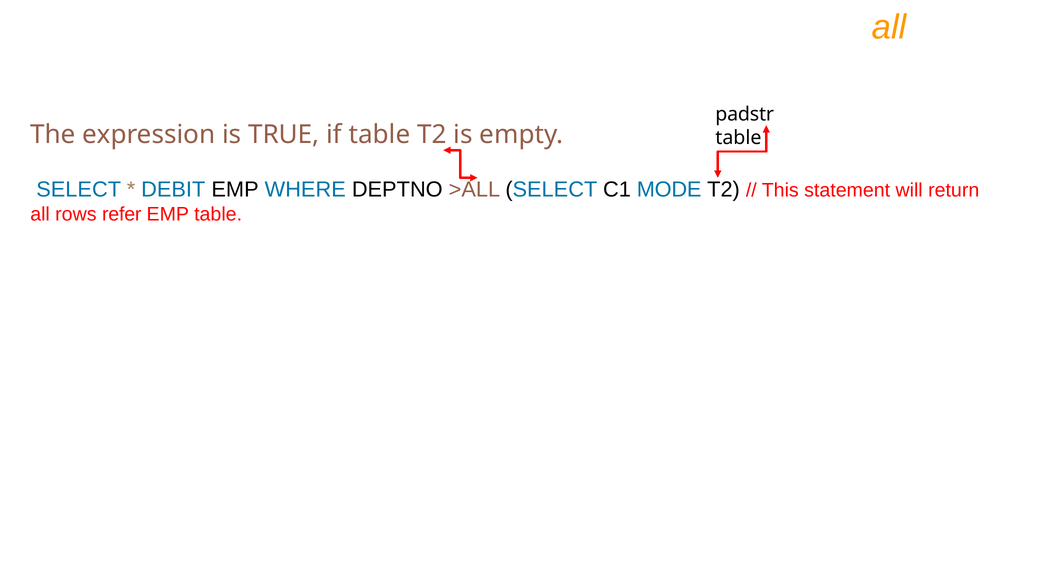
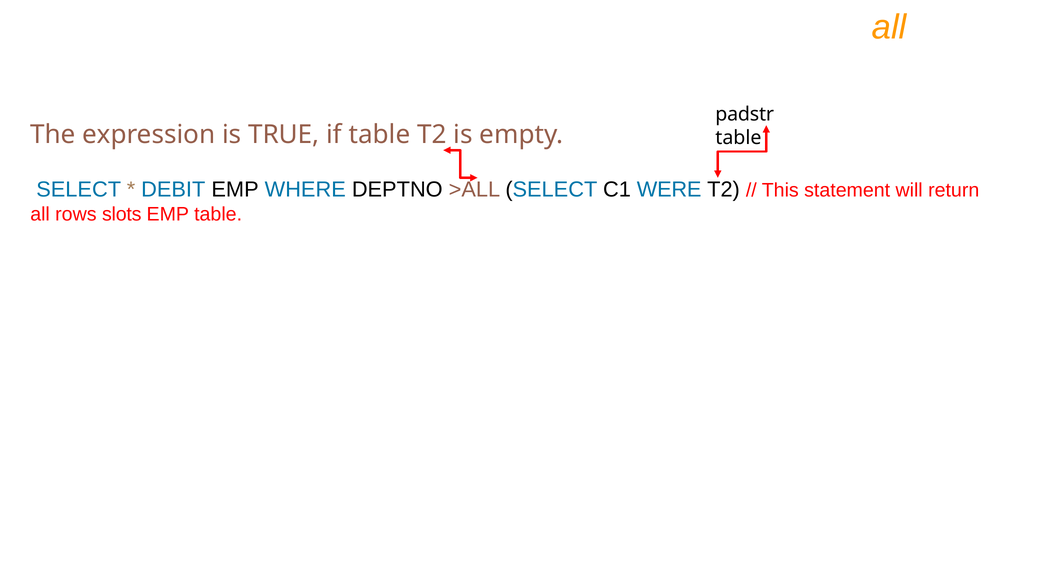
MODE: MODE -> WERE (669, 189)
refer: refer -> slots (122, 214)
